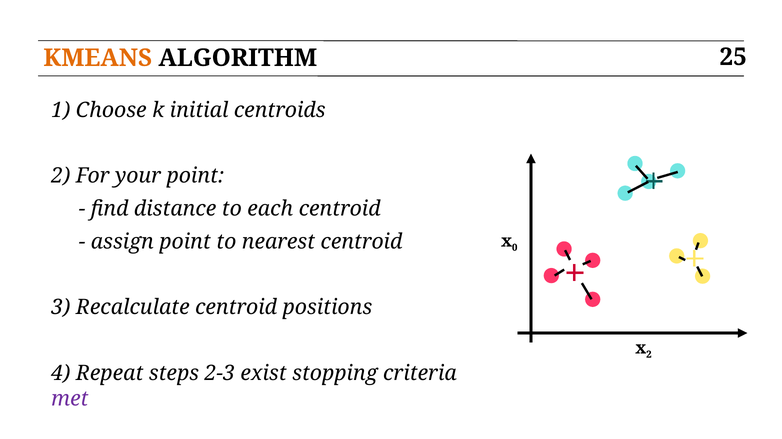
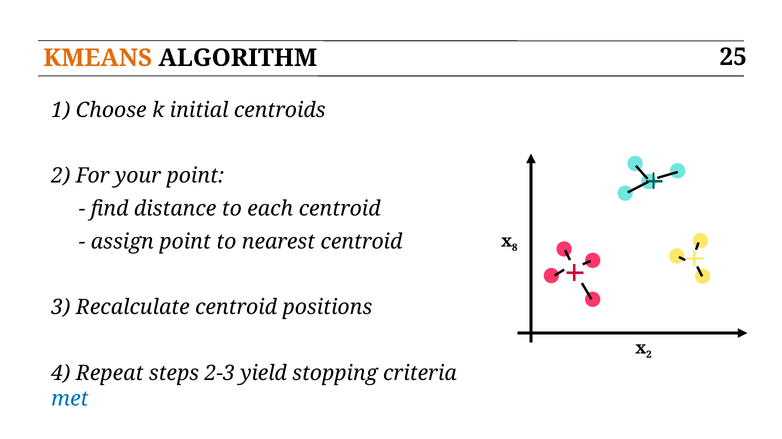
0: 0 -> 8 (515, 248)
exist: exist -> yield (264, 373)
met colour: purple -> blue (70, 399)
